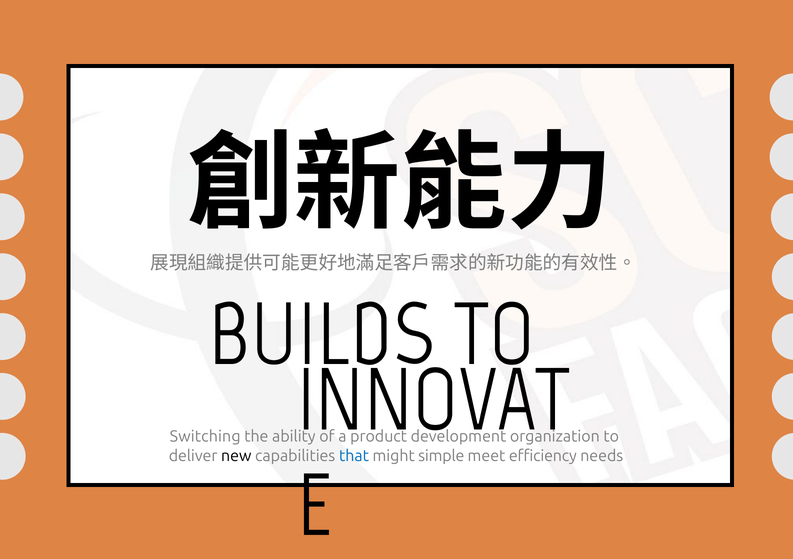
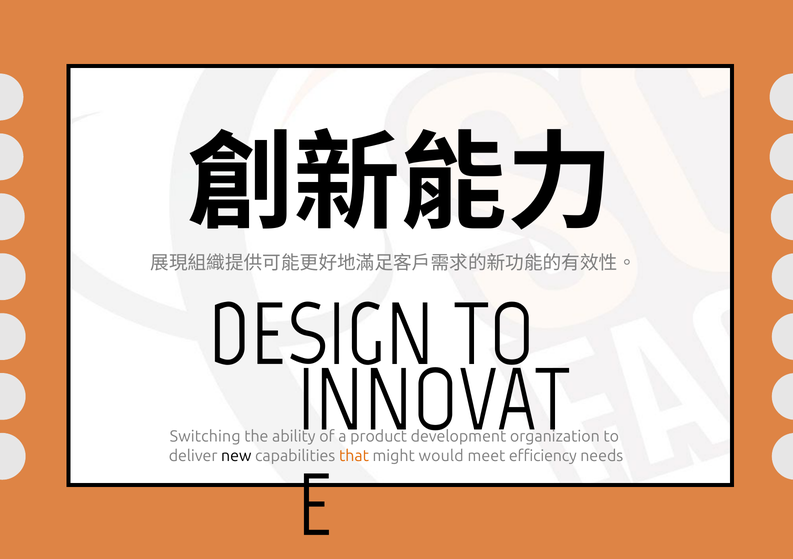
BUILDS: BUILDS -> DESIGN (322, 335)
that colour: blue -> orange (354, 456)
simple: simple -> would (441, 456)
